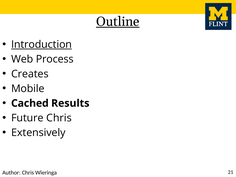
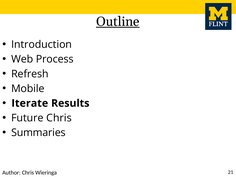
Introduction underline: present -> none (42, 45)
Creates: Creates -> Refresh (30, 74)
Cached: Cached -> Iterate (30, 103)
Extensively: Extensively -> Summaries (38, 133)
